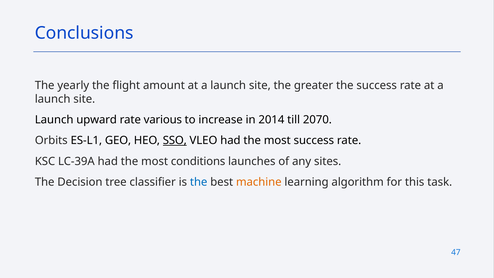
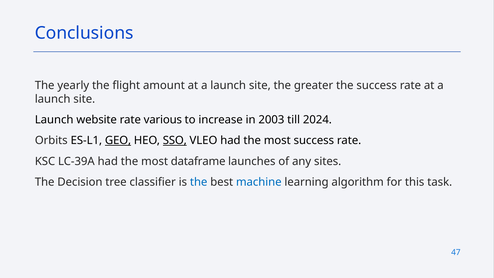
upward: upward -> website (97, 120)
2014: 2014 -> 2003 (271, 120)
2070: 2070 -> 2024 (317, 120)
GEO underline: none -> present (118, 140)
conditions: conditions -> dataframe (198, 161)
machine colour: orange -> blue (259, 182)
